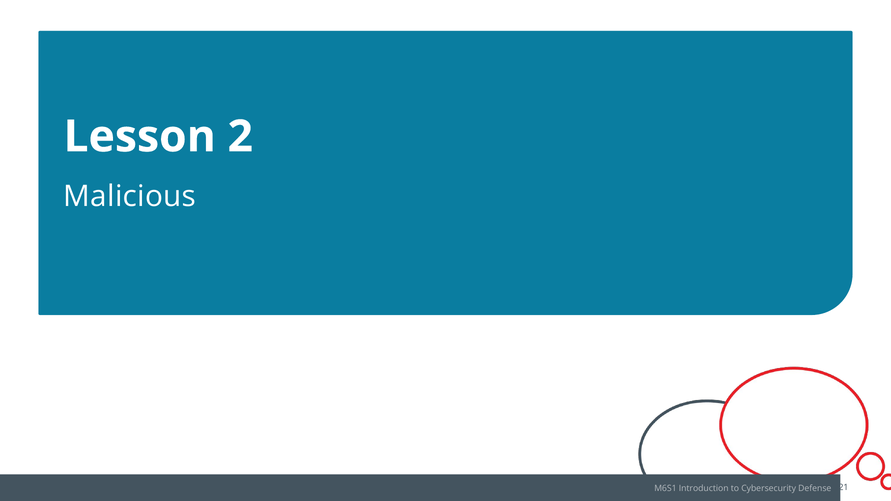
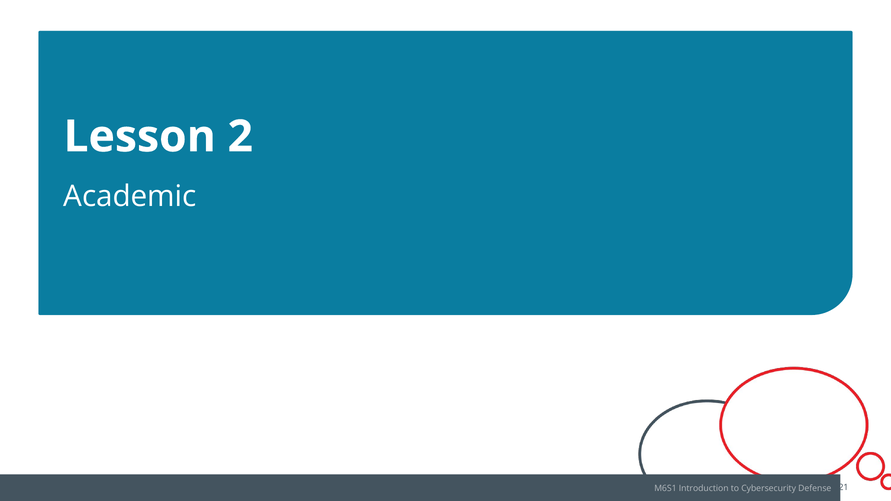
Malicious: Malicious -> Academic (130, 197)
